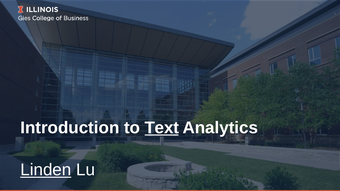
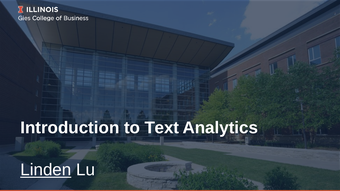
Text underline: present -> none (162, 128)
